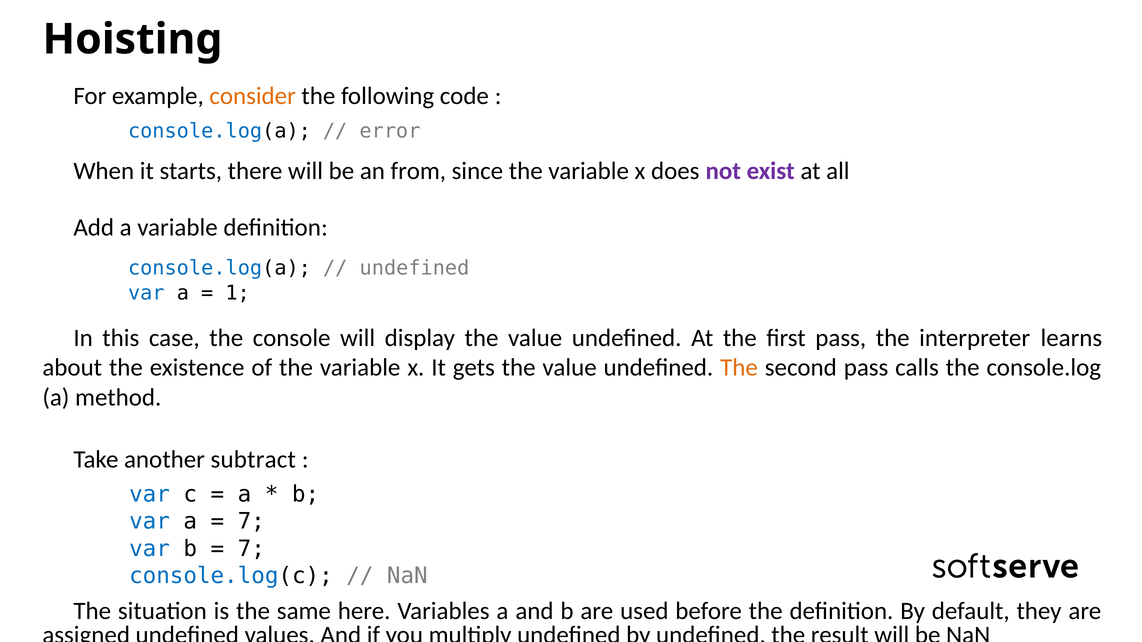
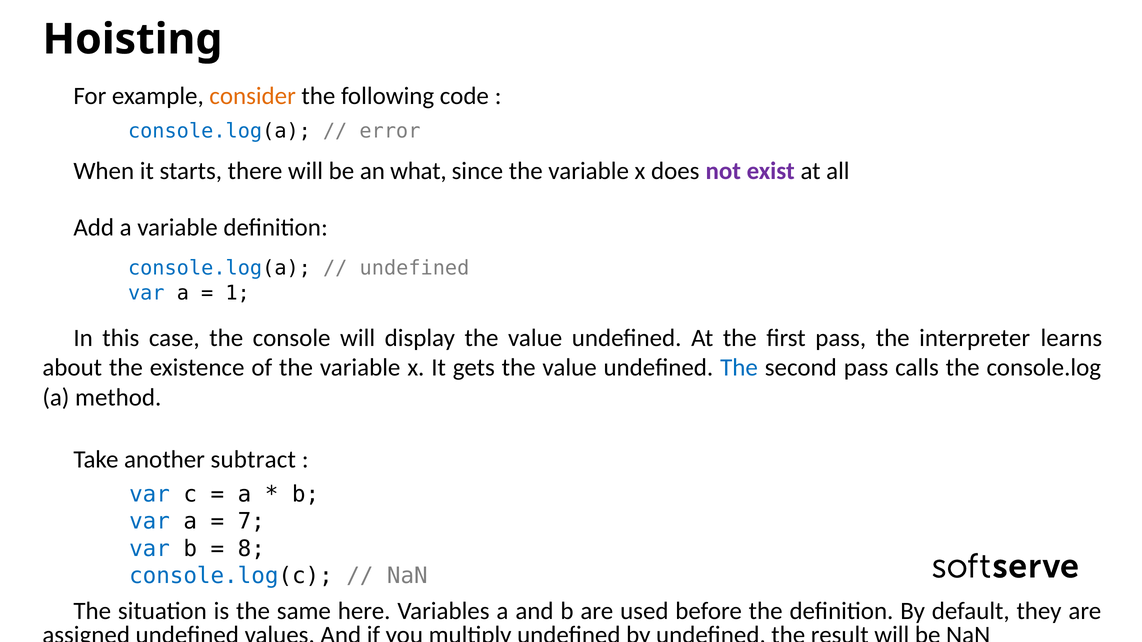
from: from -> what (418, 171)
The colour: orange -> blue (739, 368)
7: 7 -> 8 (251, 549)
